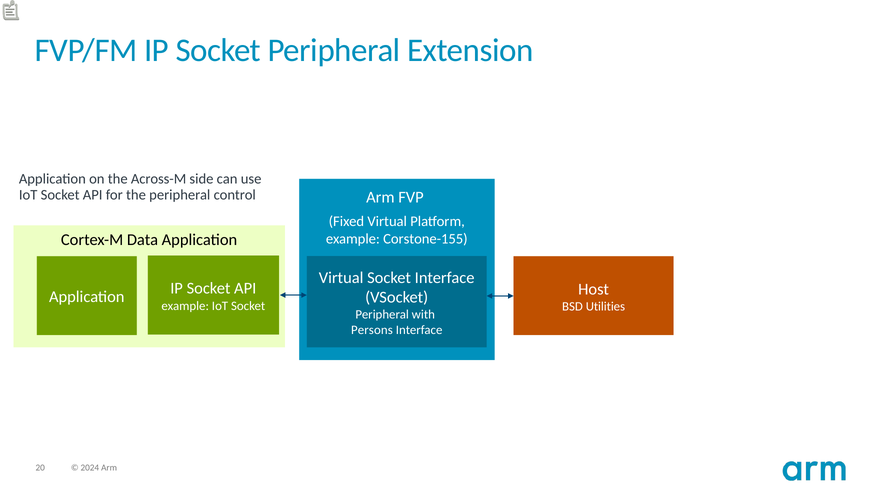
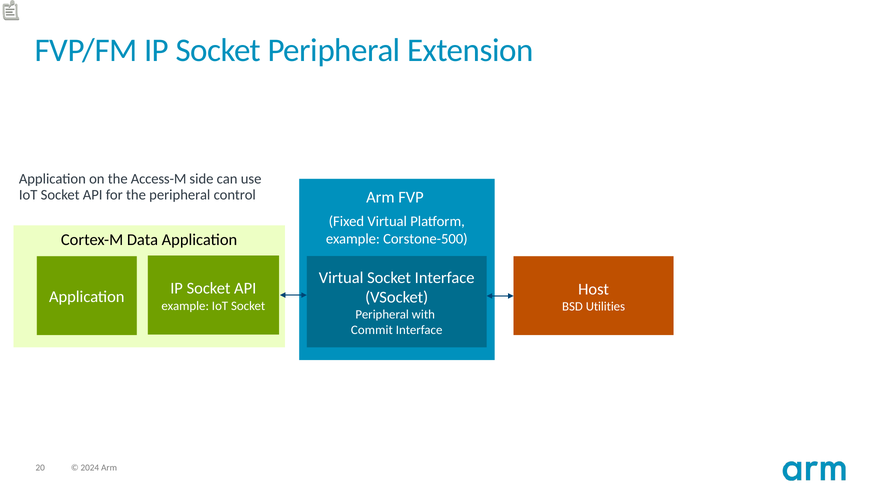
Across-M: Across-M -> Access-M (159, 179)
Corstone-155: Corstone-155 -> Corstone-500 (425, 239)
Persons: Persons -> Commit (372, 330)
